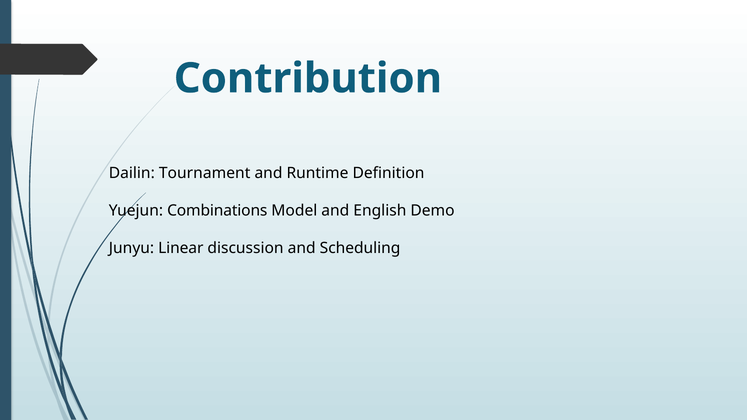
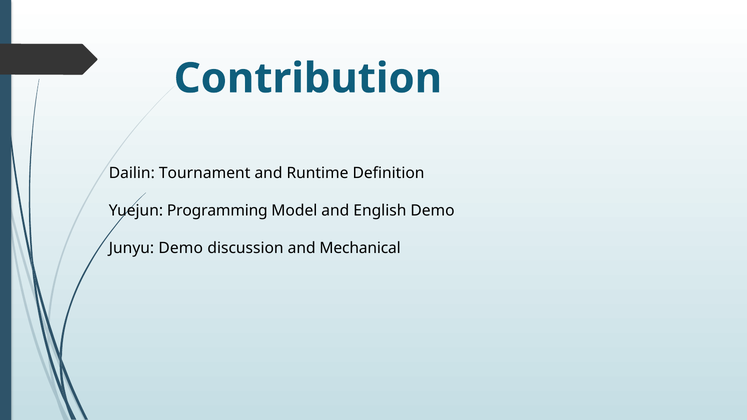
Combinations: Combinations -> Programming (217, 211)
Junyu Linear: Linear -> Demo (181, 248)
Scheduling: Scheduling -> Mechanical (360, 248)
